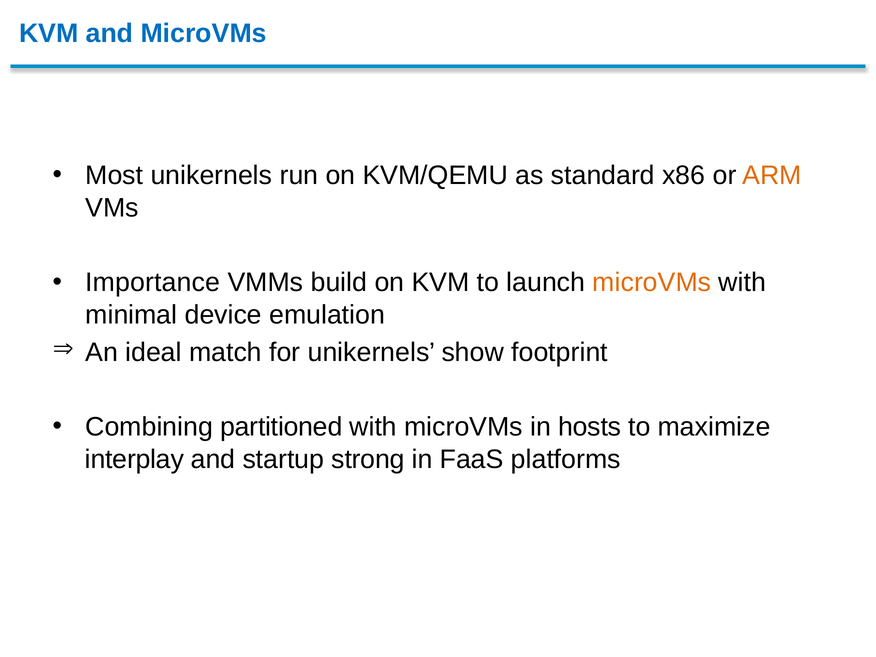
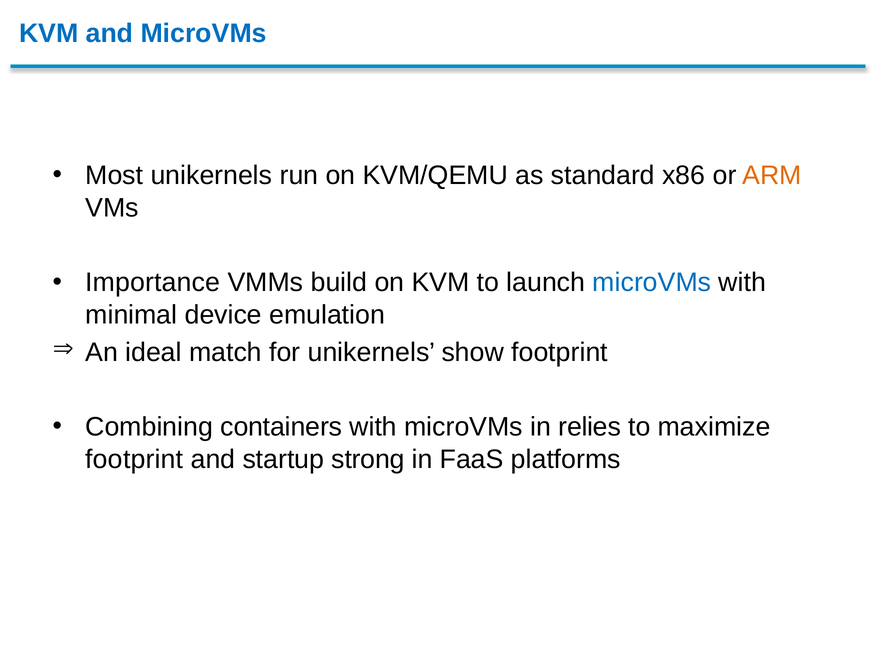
microVMs colour: orange -> blue (652, 283)
partitioned: partitioned -> containers (281, 427)
hosts: hosts -> relies (590, 427)
interplay: interplay -> footprint (134, 459)
